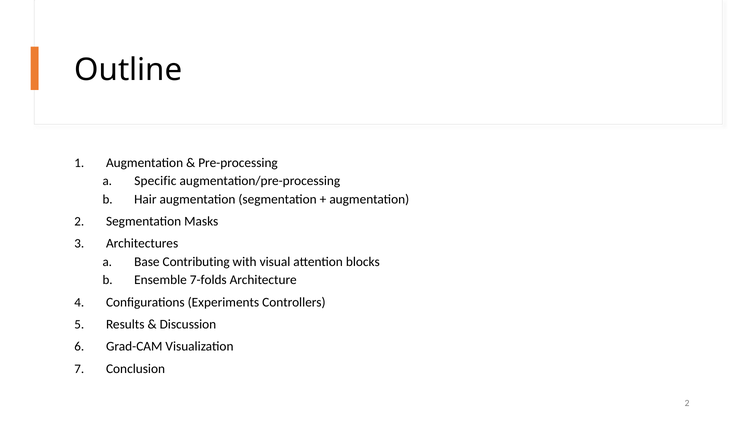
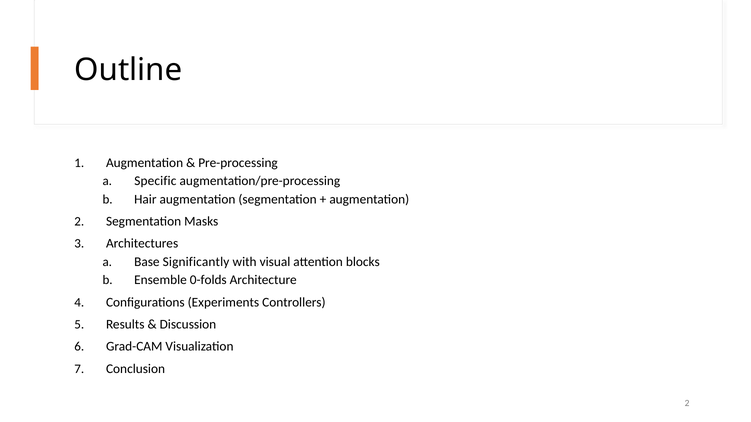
Contributing: Contributing -> Significantly (196, 262)
7-folds: 7-folds -> 0-folds (208, 280)
